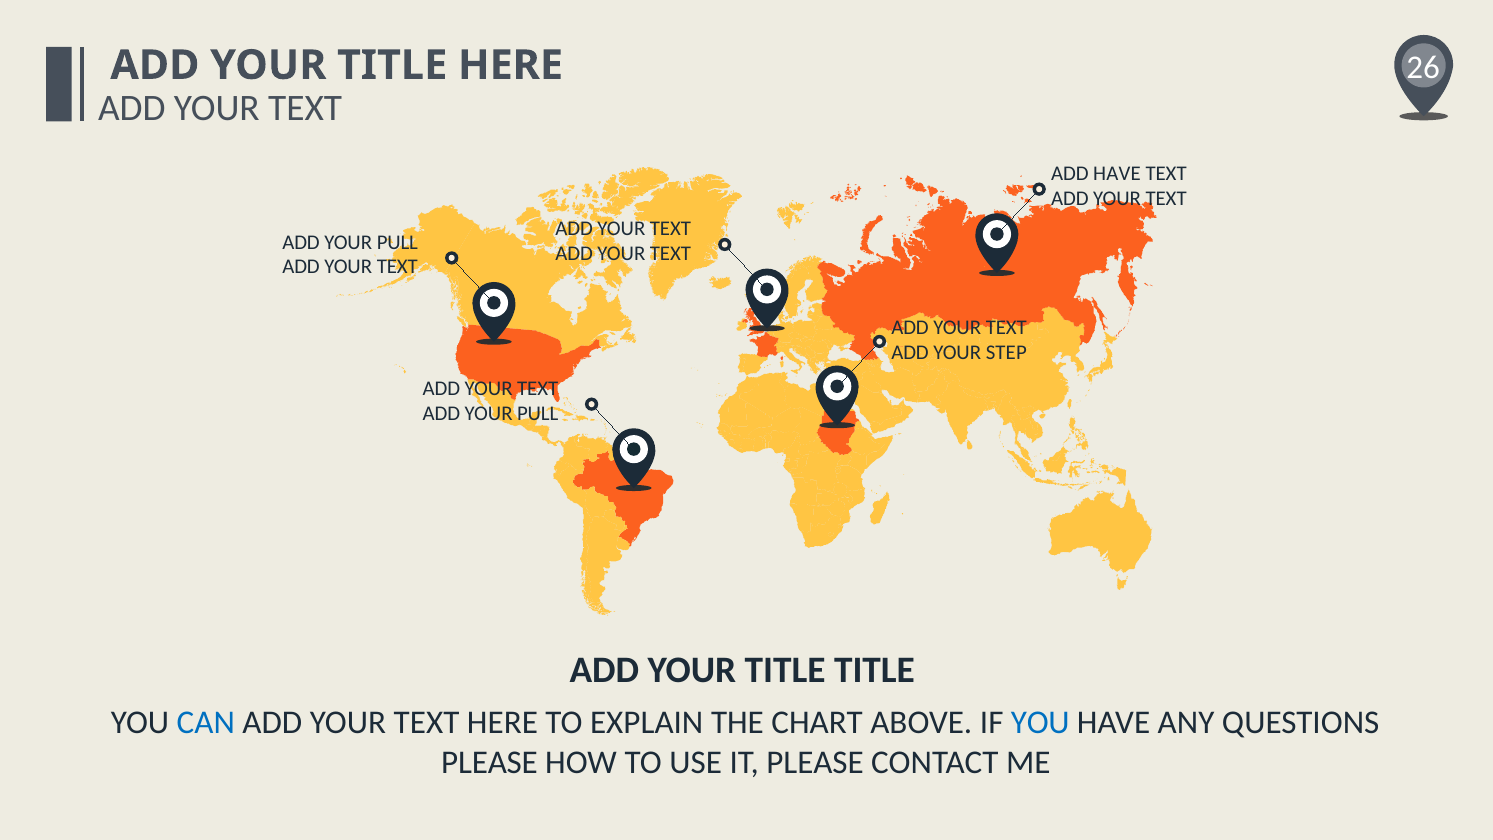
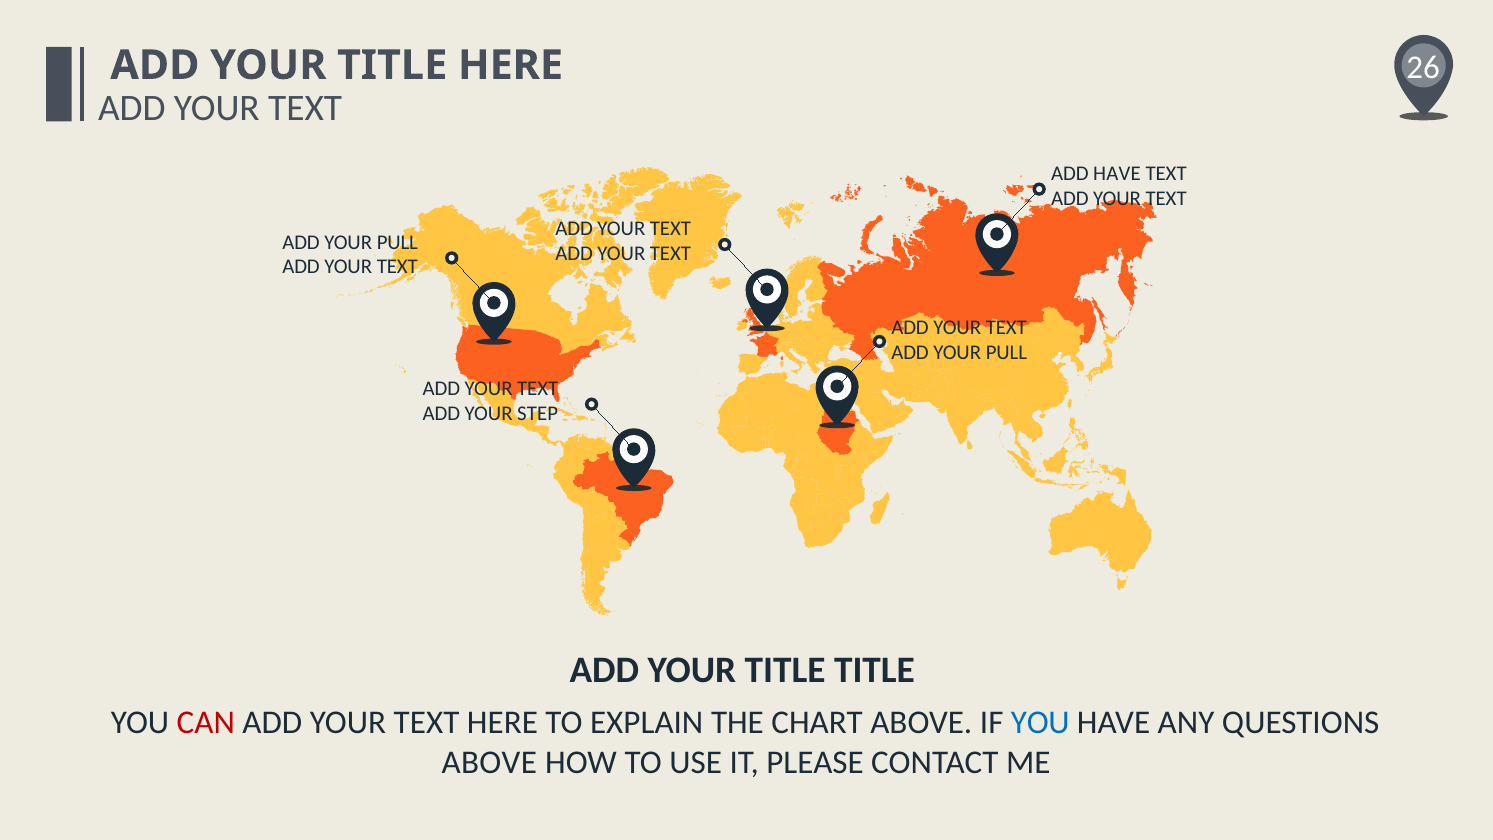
STEP: STEP -> PULL (1006, 352)
PULL: PULL -> STEP (538, 414)
CAN colour: blue -> red (206, 723)
PLEASE: PLEASE -> ABOVE (489, 762)
